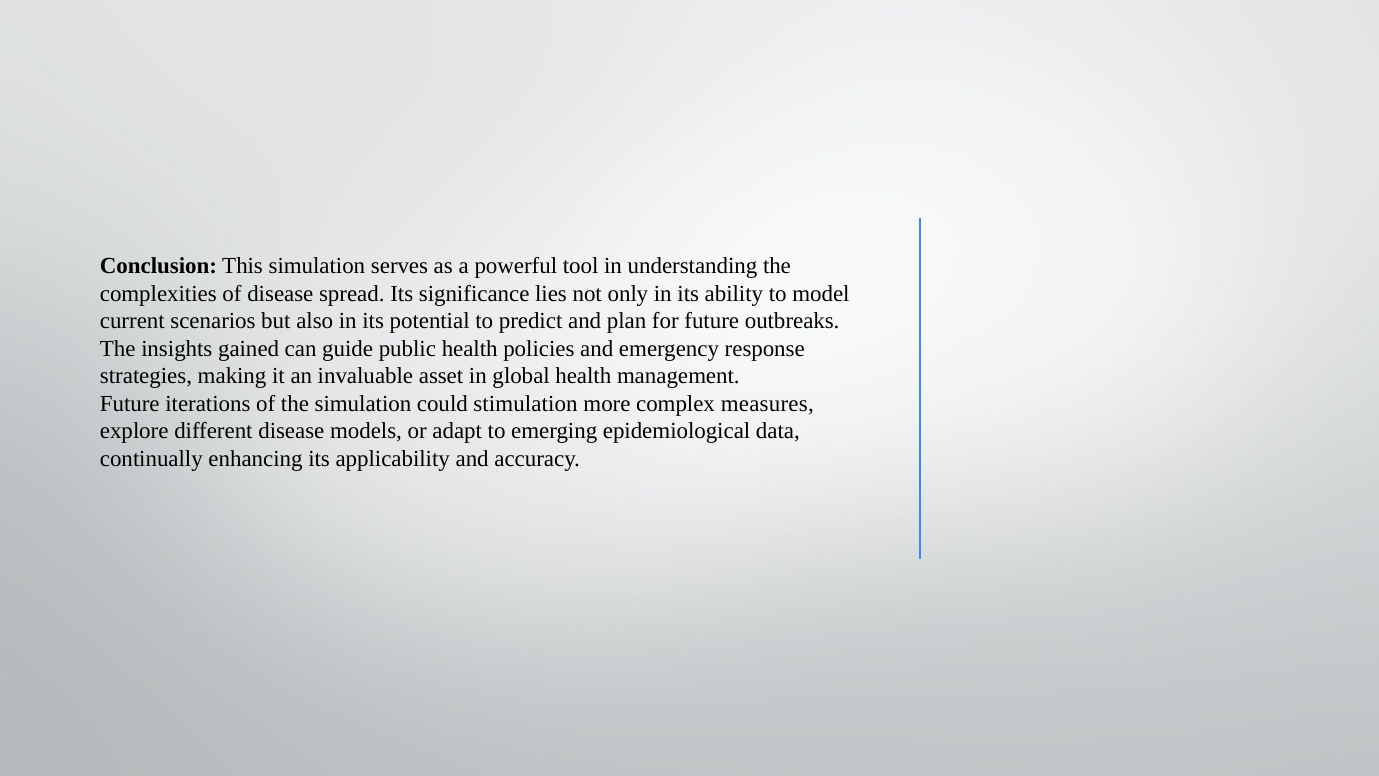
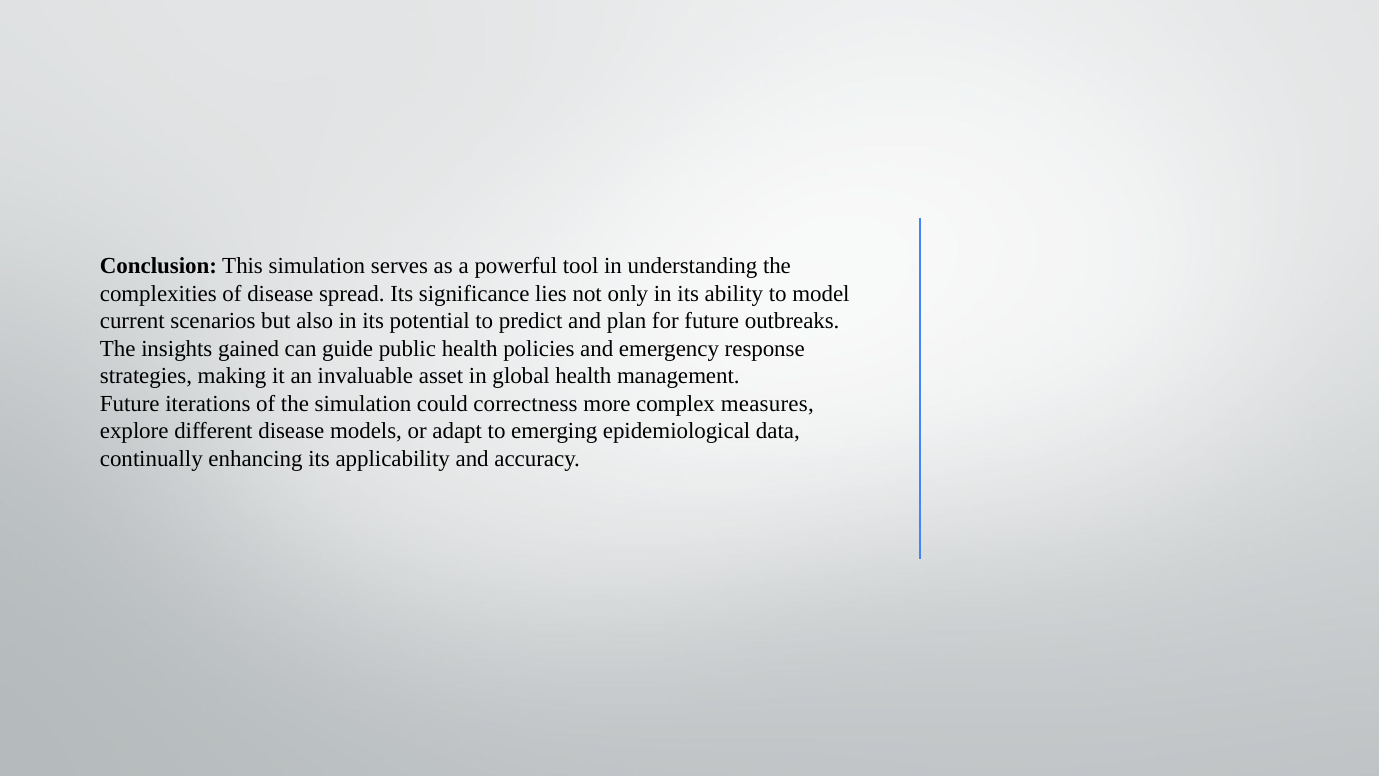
stimulation: stimulation -> correctness (526, 404)
